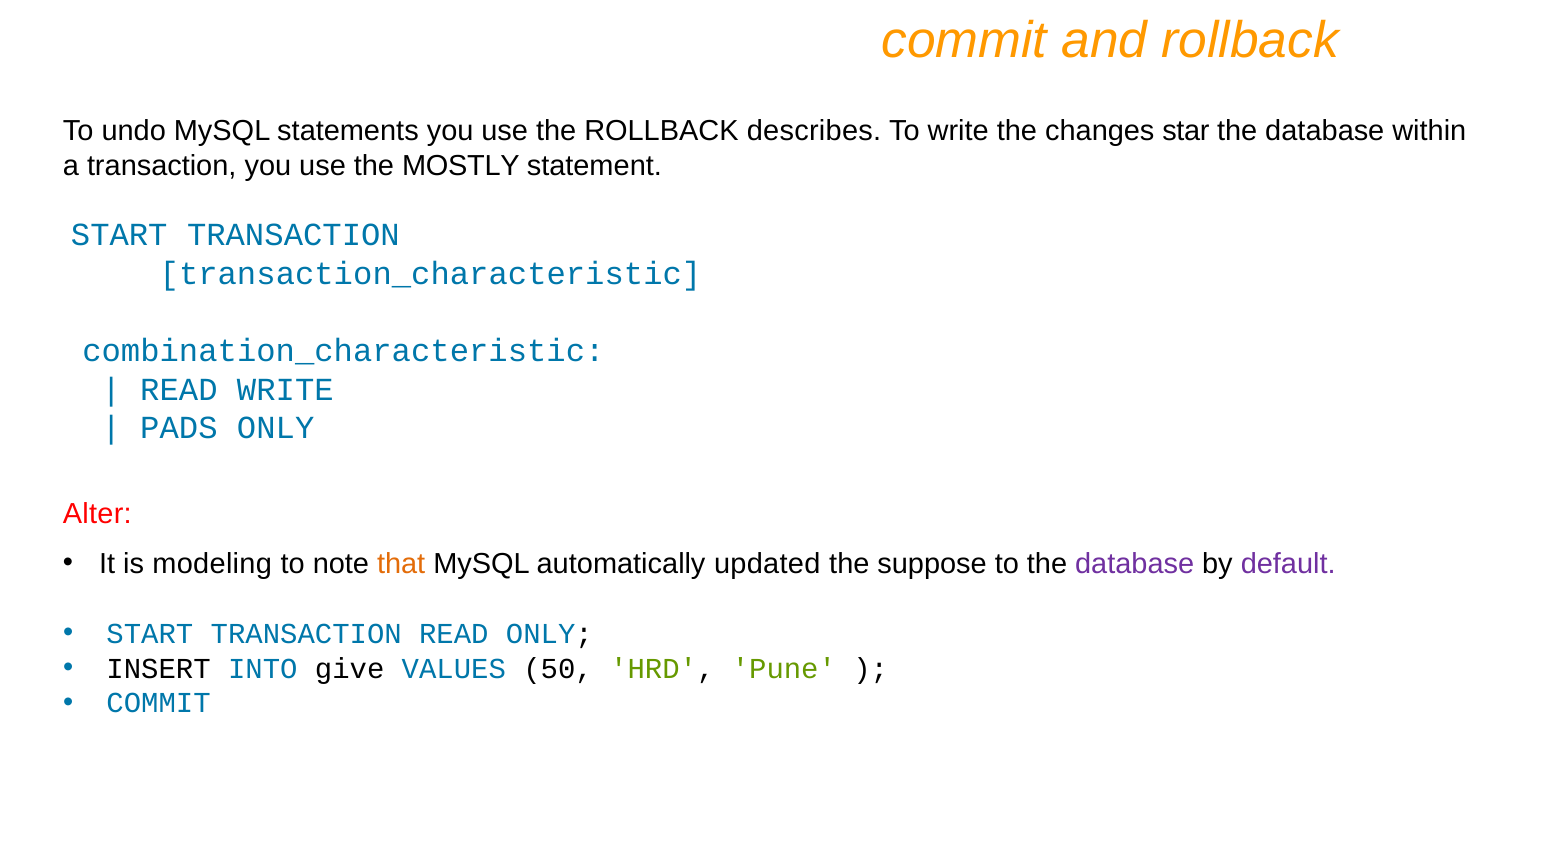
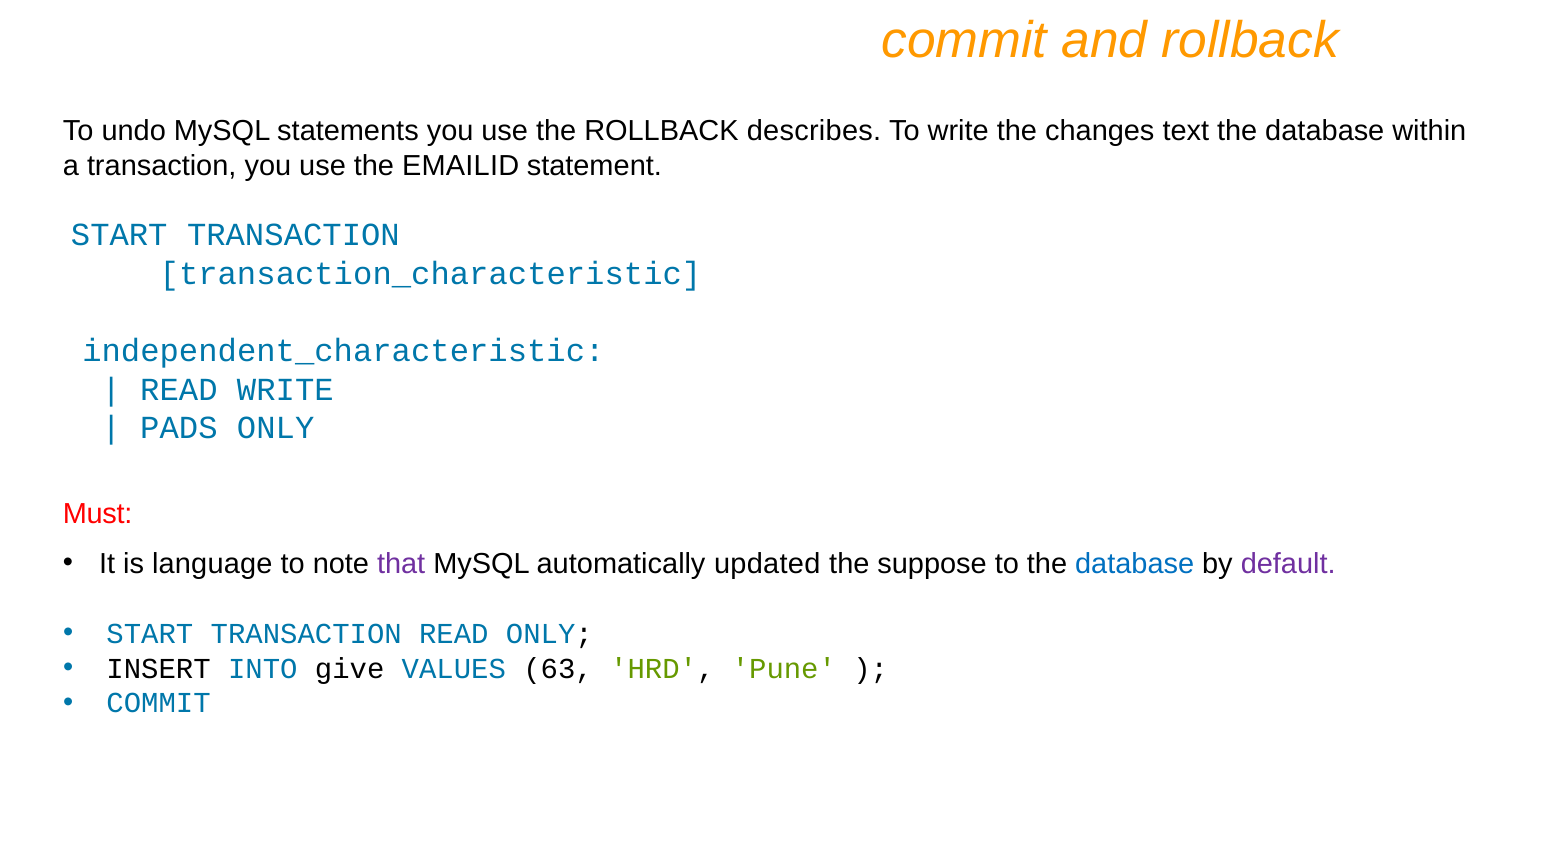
star: star -> text (1186, 131)
MOSTLY: MOSTLY -> EMAILID (461, 166)
combination_characteristic: combination_characteristic -> independent_characteristic (343, 351)
Alter: Alter -> Must (98, 514)
modeling: modeling -> language (212, 564)
that colour: orange -> purple (401, 564)
database colour: purple -> blue (1135, 564)
50: 50 -> 63 (558, 669)
